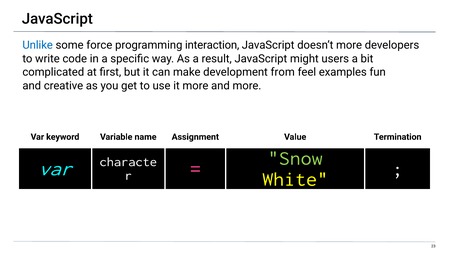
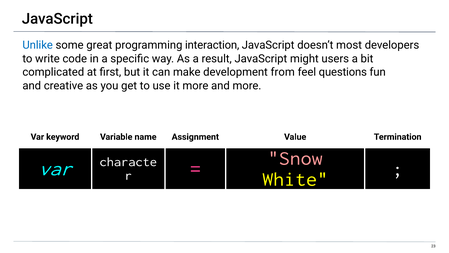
force: force -> great (99, 45)
doesn’t more: more -> most (349, 45)
examples: examples -> questions (343, 72)
Snow colour: light green -> pink (295, 158)
